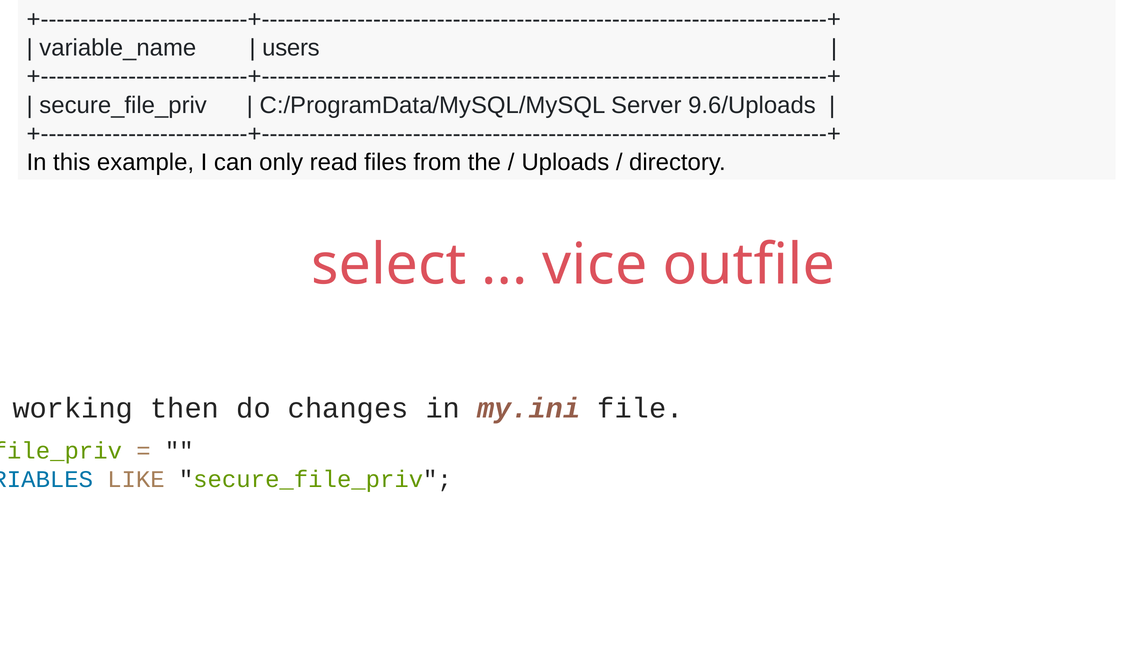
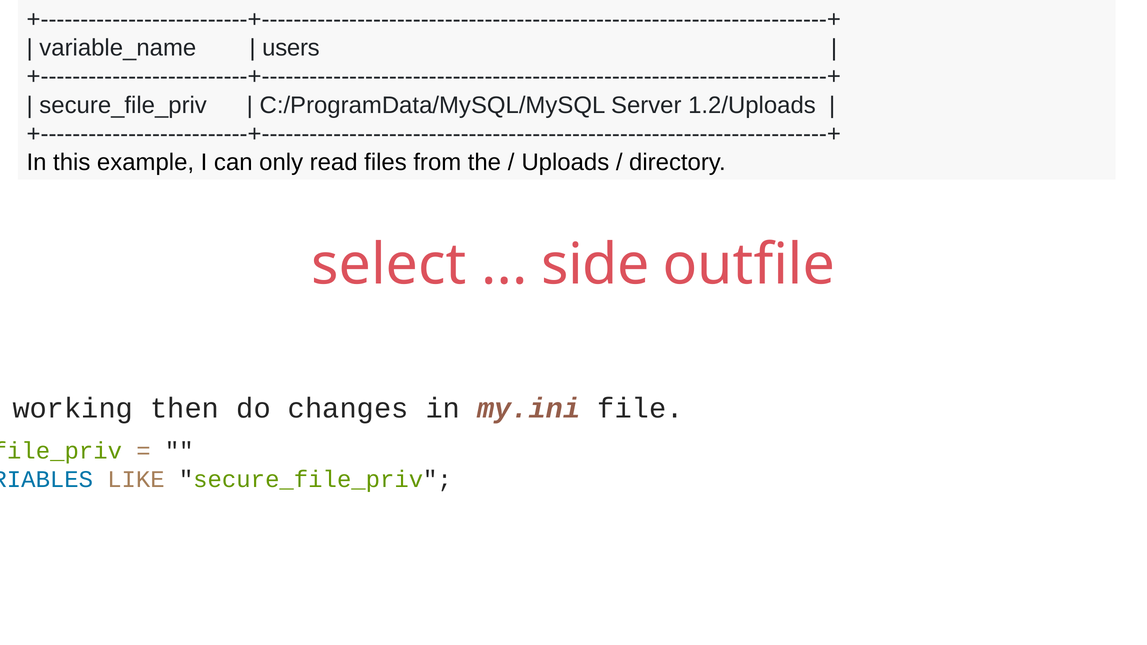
9.6/Uploads: 9.6/Uploads -> 1.2/Uploads (752, 105)
vice: vice -> side (595, 265)
